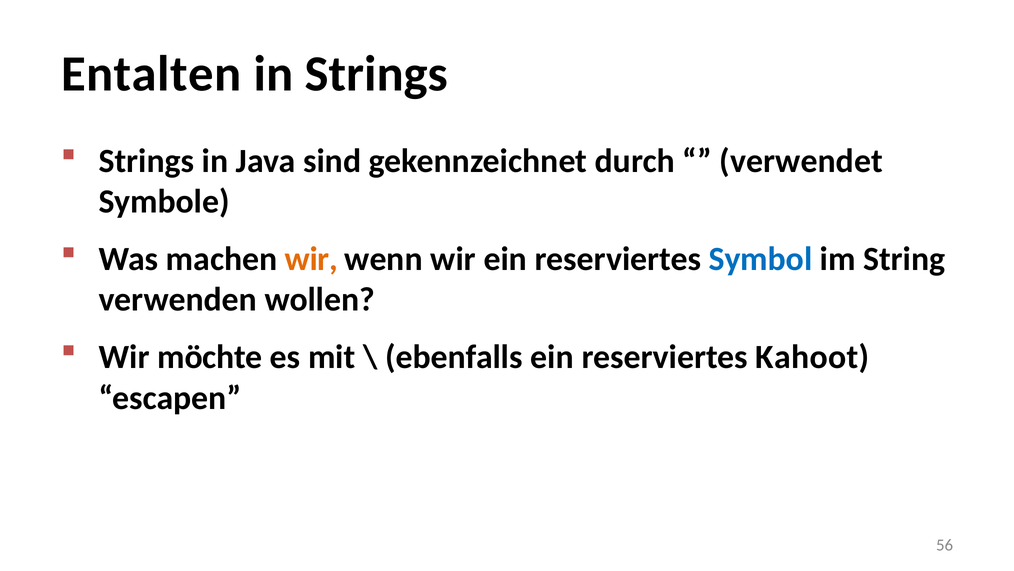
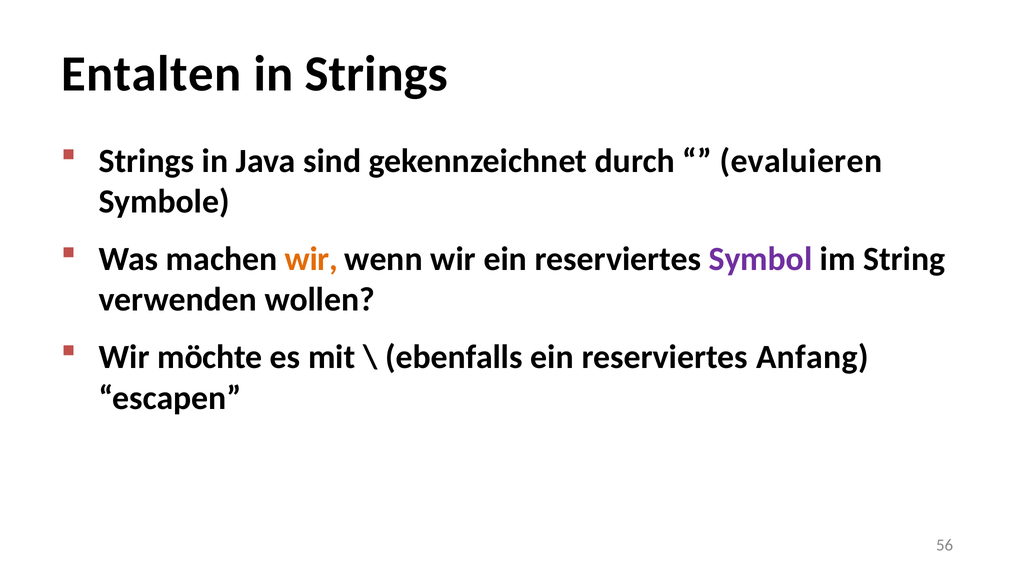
verwendet: verwendet -> evaluieren (801, 161)
Symbol colour: blue -> purple (760, 259)
Kahoot: Kahoot -> Anfang (812, 357)
